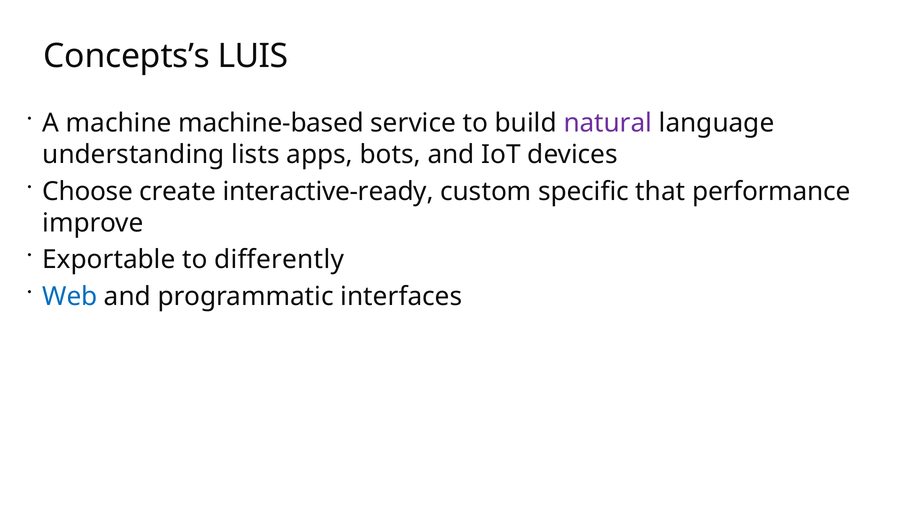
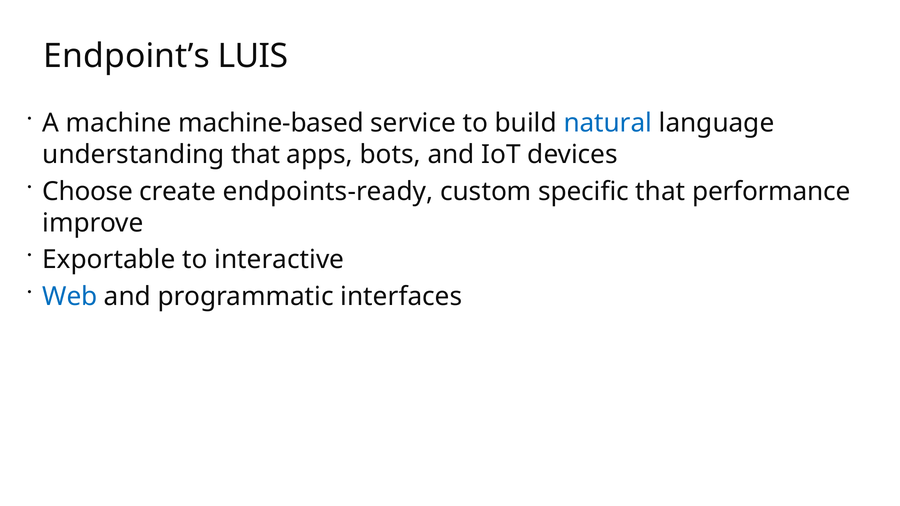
Concepts’s: Concepts’s -> Endpoint’s (127, 56)
natural colour: purple -> blue (608, 123)
understanding lists: lists -> that (256, 155)
interactive-ready: interactive-ready -> endpoints-ready (328, 191)
differently: differently -> interactive (279, 260)
